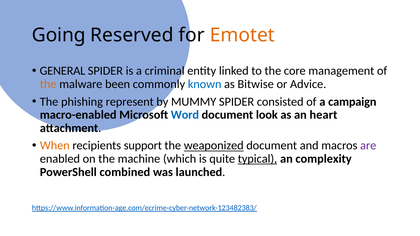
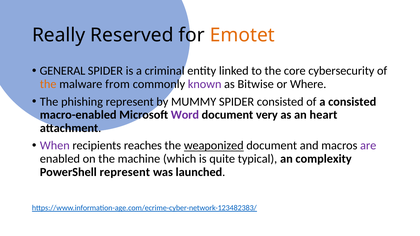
Going: Going -> Really (59, 35)
management: management -> cybersecurity (341, 71)
been: been -> from (118, 84)
known colour: blue -> purple (205, 84)
Advice: Advice -> Where (308, 84)
a campaign: campaign -> consisted (352, 102)
Word colour: blue -> purple (185, 115)
look: look -> very (267, 115)
When colour: orange -> purple (55, 146)
support: support -> reaches (143, 146)
typical underline: present -> none (257, 159)
PowerShell combined: combined -> represent (125, 172)
